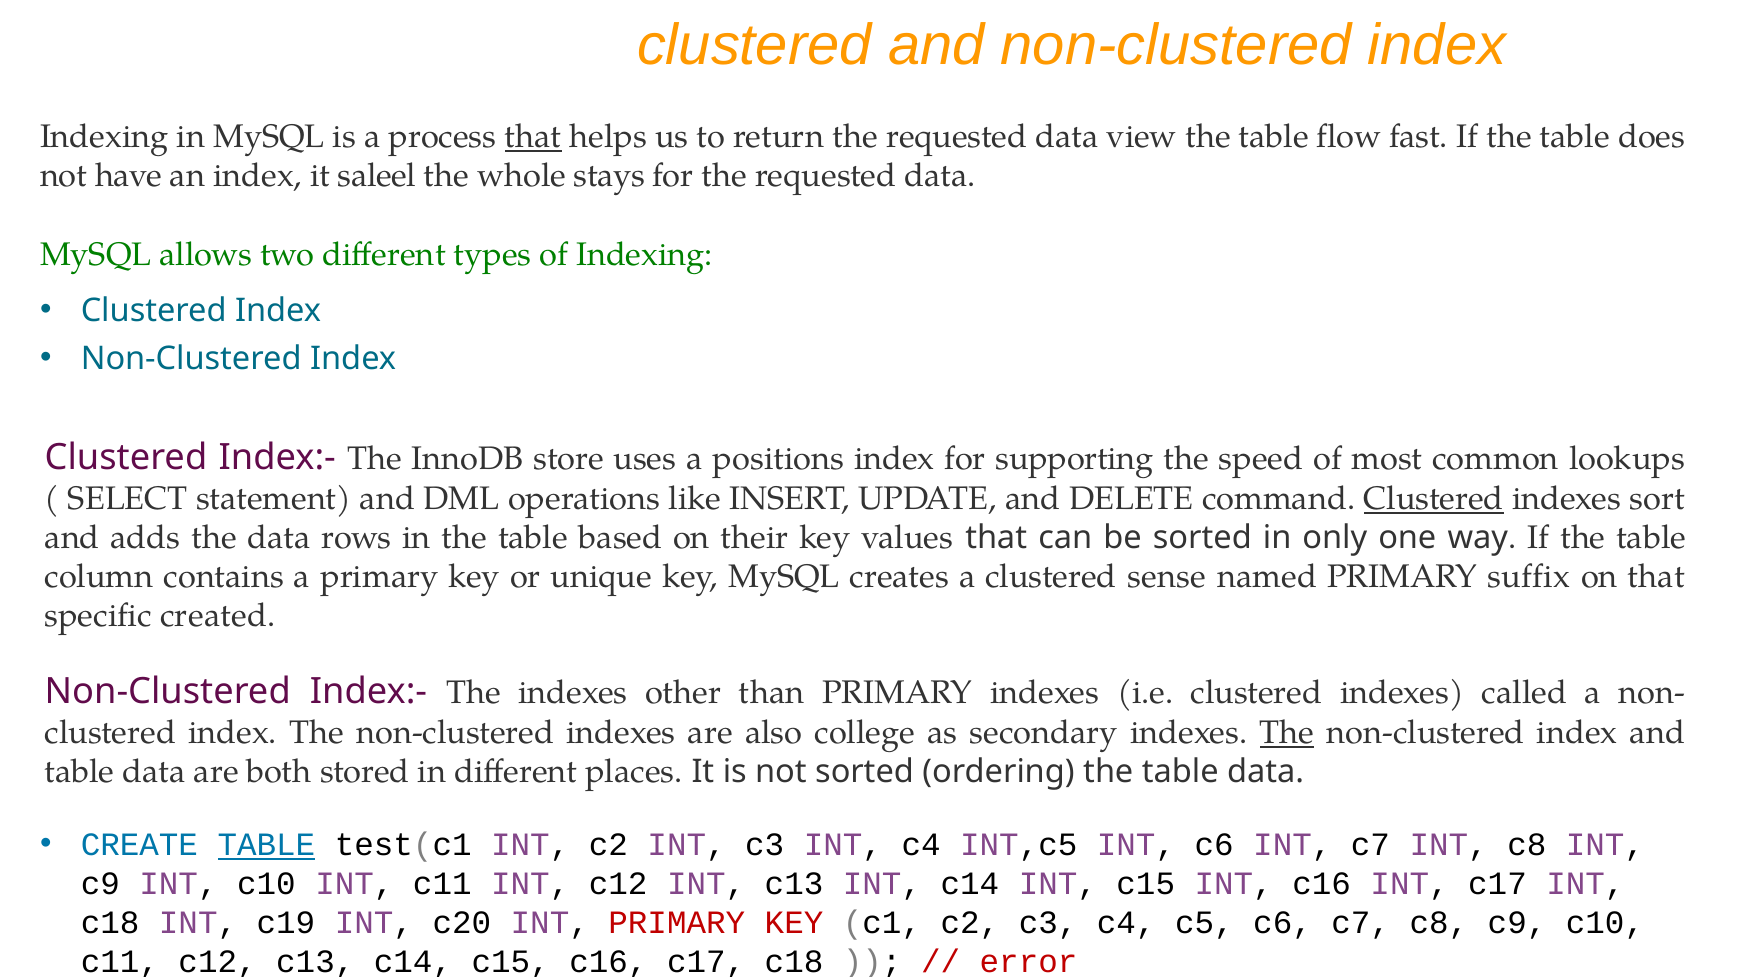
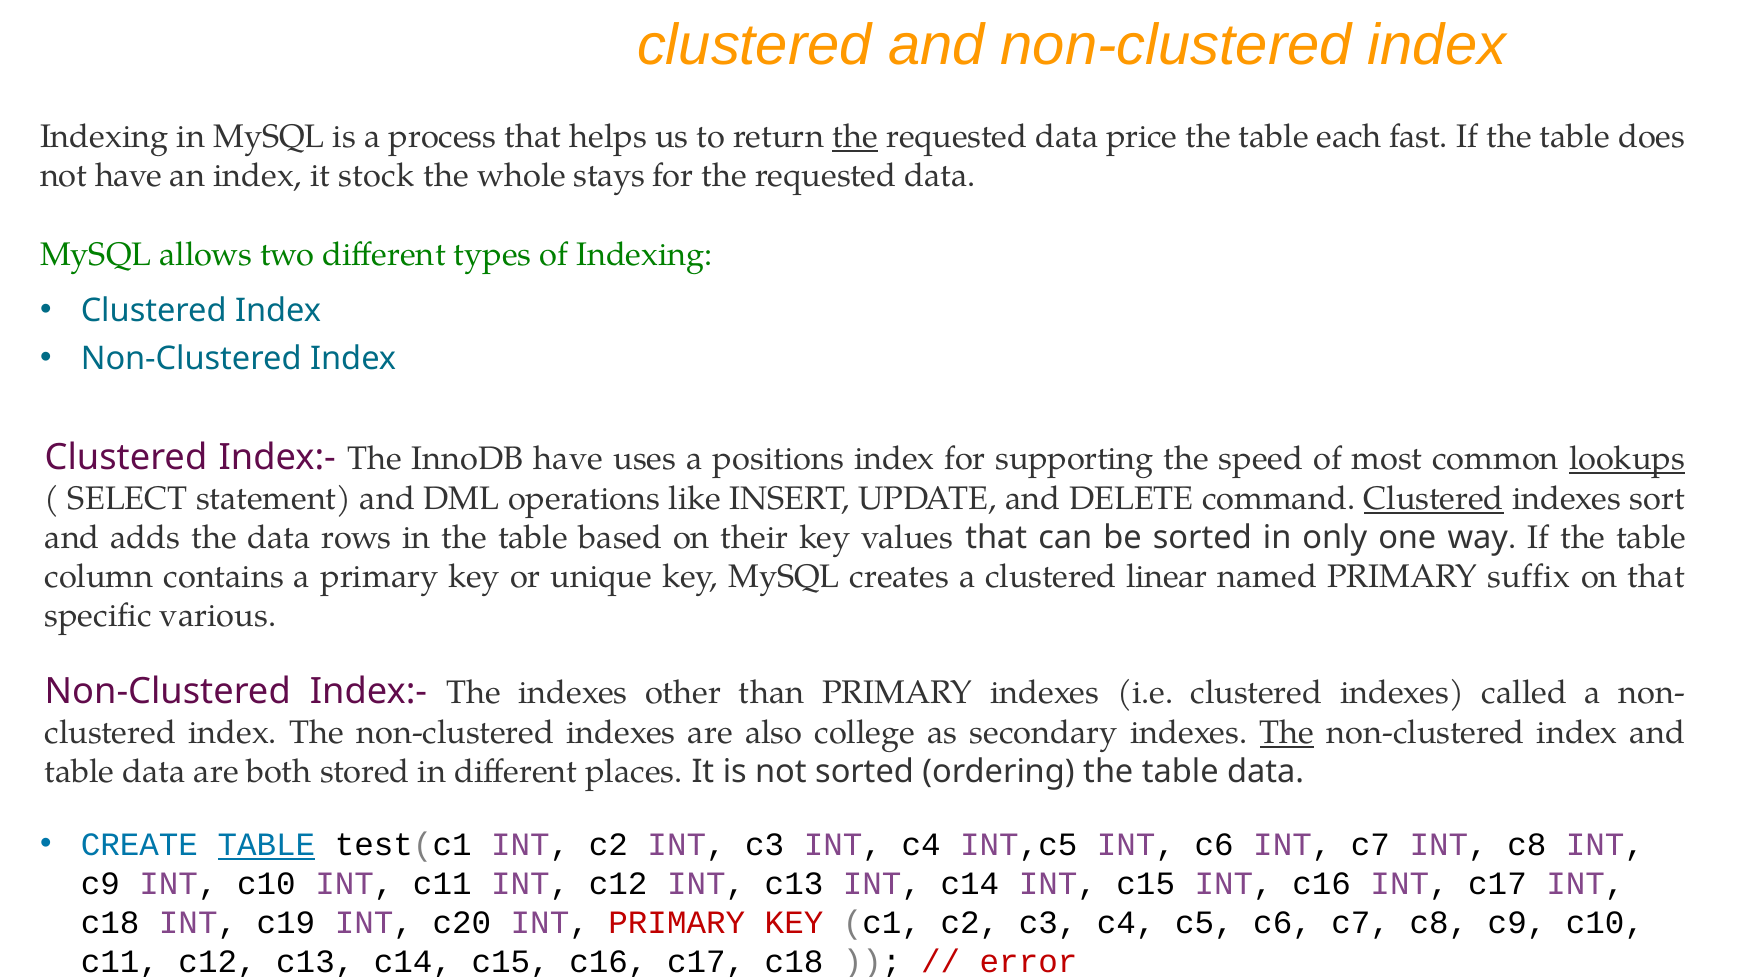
that underline: present -> none (533, 137)
the underline: none -> present (855, 137)
view: view -> price (1142, 137)
flow: flow -> each (1349, 137)
saleel: saleel -> stock (377, 176)
InnoDB store: store -> have (568, 459)
lookups underline: none -> present (1627, 459)
sense: sense -> linear (1167, 577)
created: created -> various (218, 616)
